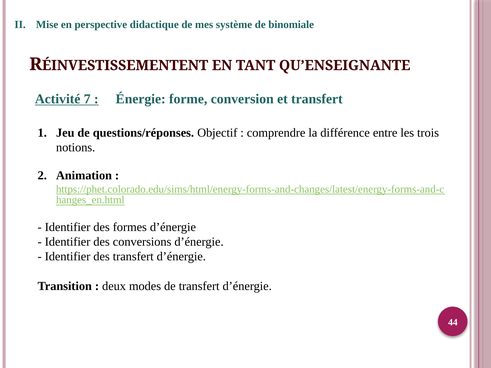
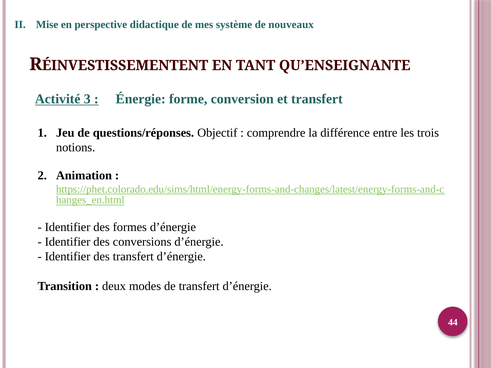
binomiale: binomiale -> nouveaux (291, 25)
7: 7 -> 3 (87, 99)
